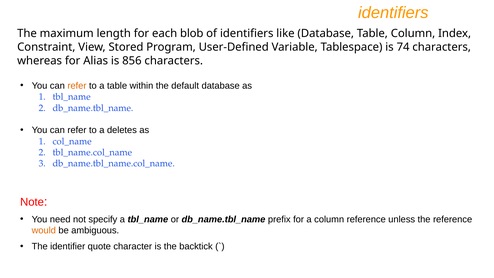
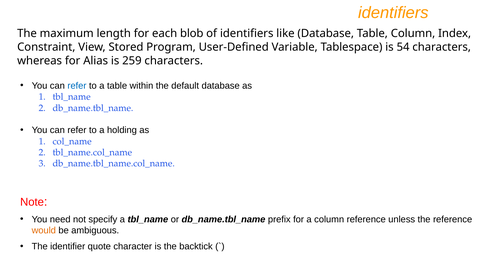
74: 74 -> 54 (403, 47)
856: 856 -> 259 (132, 61)
refer colour: orange -> blue (77, 86)
deletes: deletes -> holding (122, 130)
